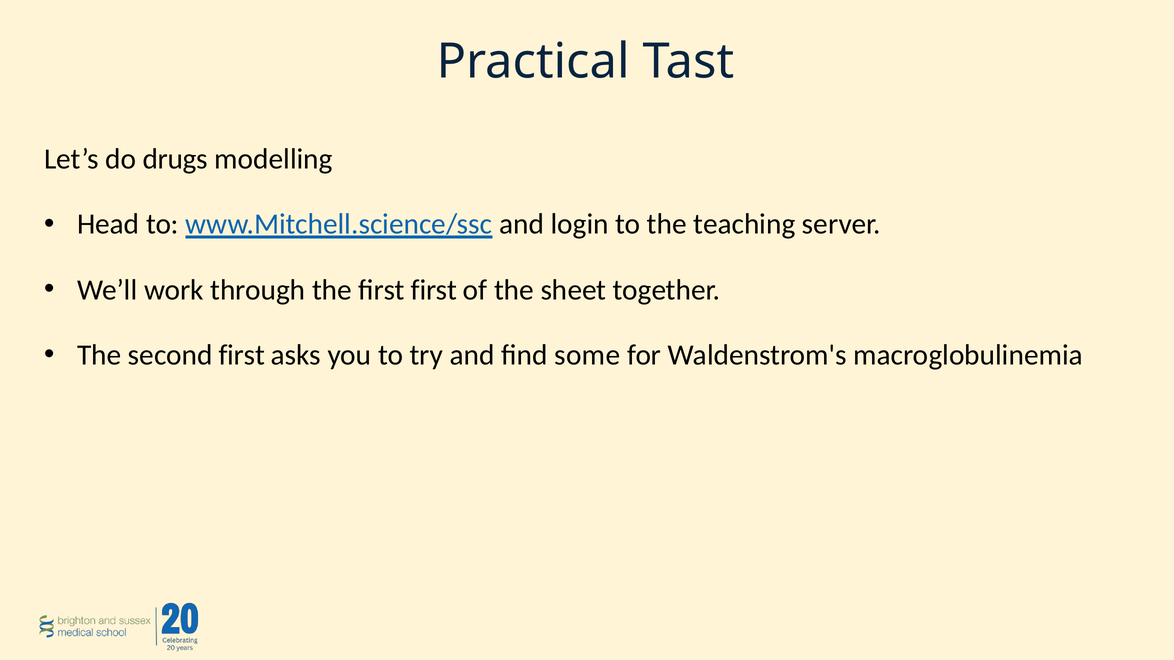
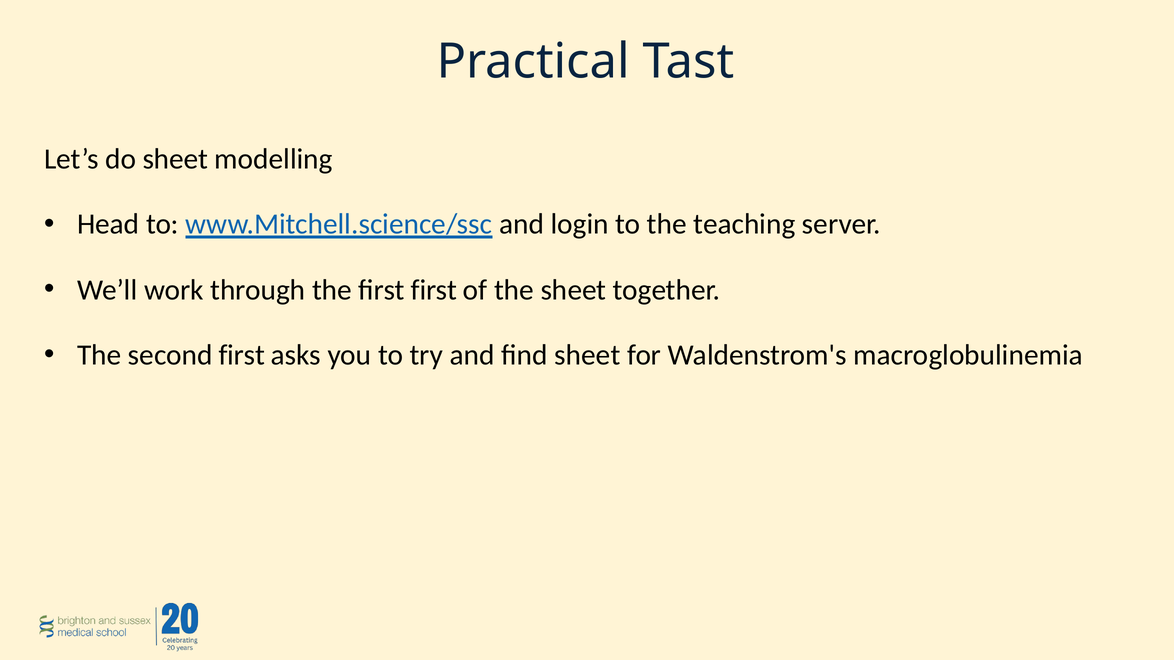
do drugs: drugs -> sheet (175, 159)
find some: some -> sheet (587, 355)
